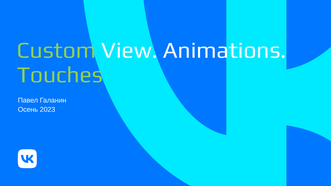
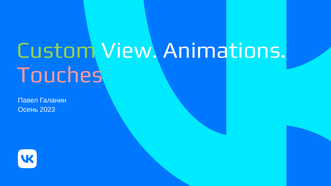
Touches colour: light green -> pink (60, 75)
